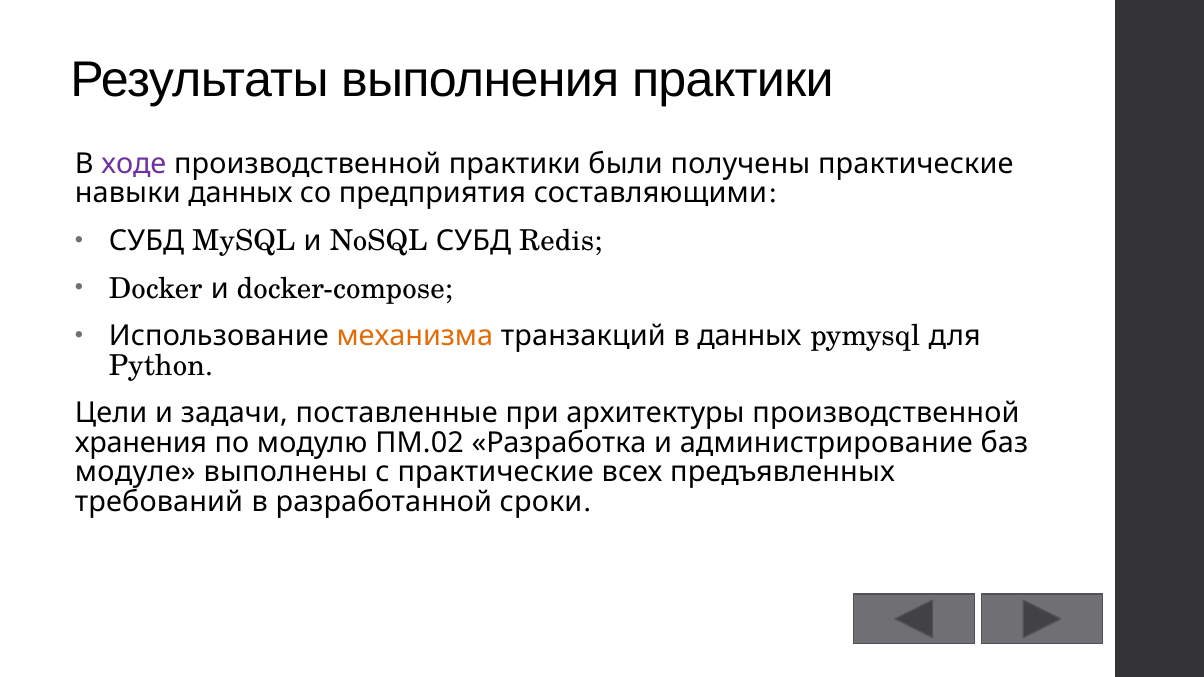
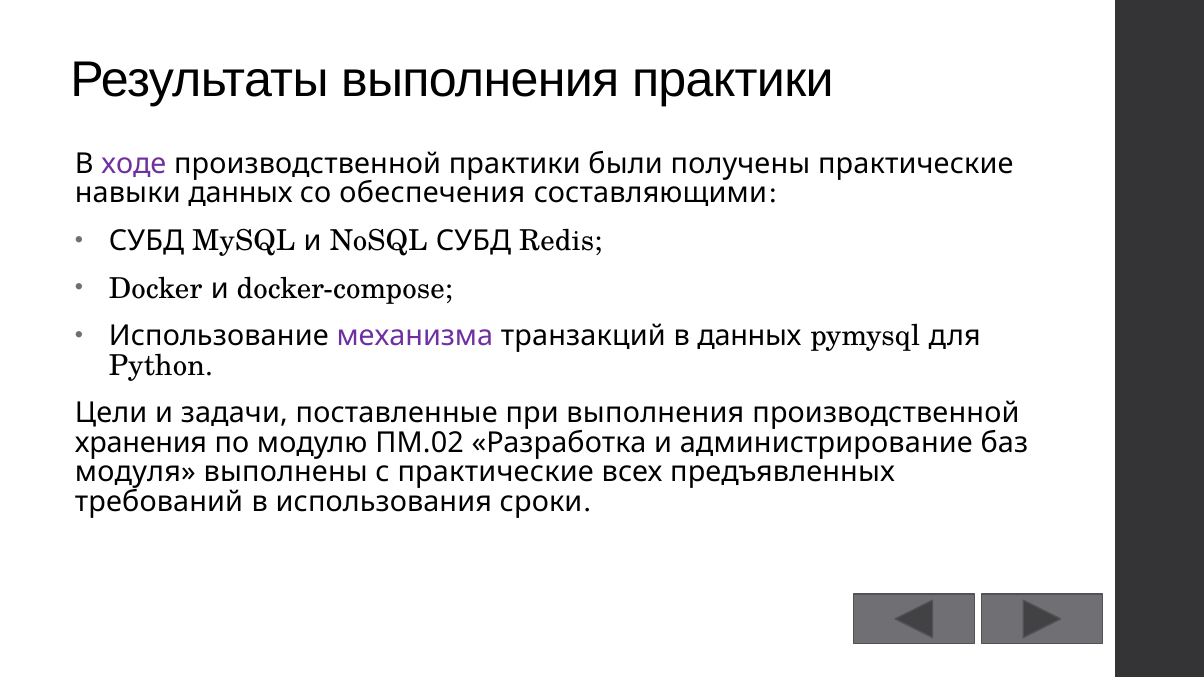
предприятия: предприятия -> обеспечения (432, 193)
механизма colour: orange -> purple (415, 336)
архитектуры: архитектуры -> выполнения (655, 414)
модуле: модуле -> модуля (135, 473)
разработанной: разработанной -> использования (384, 502)
